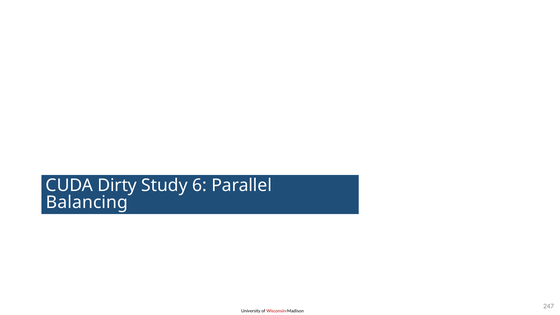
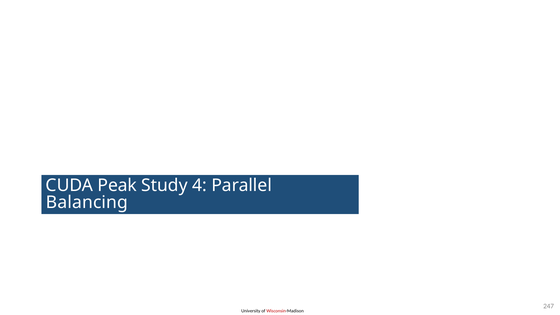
Dirty: Dirty -> Peak (117, 185)
6: 6 -> 4 (200, 185)
